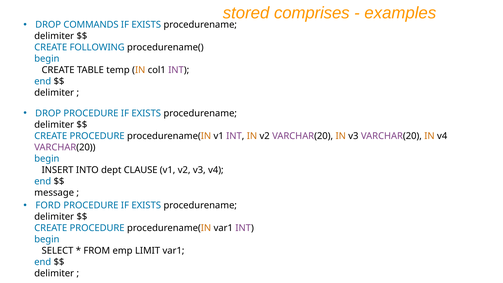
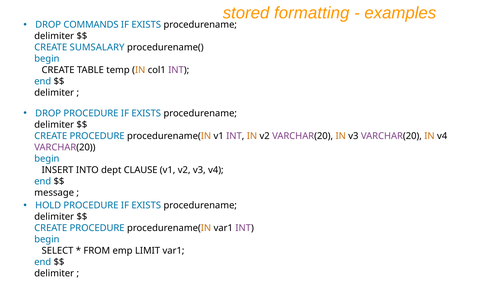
comprises: comprises -> formatting (312, 13)
FOLLOWING: FOLLOWING -> SUMSALARY (97, 47)
FORD: FORD -> HOLD (48, 205)
